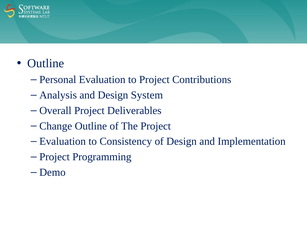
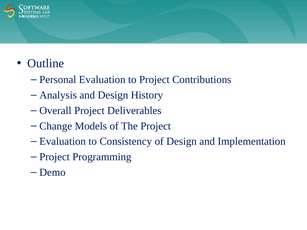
System: System -> History (147, 95)
Change Outline: Outline -> Models (91, 126)
